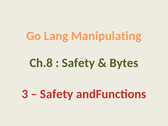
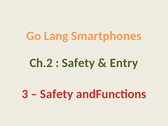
Manipulating: Manipulating -> Smartphones (106, 36)
Ch.8: Ch.8 -> Ch.2 (41, 63)
Bytes: Bytes -> Entry (124, 63)
